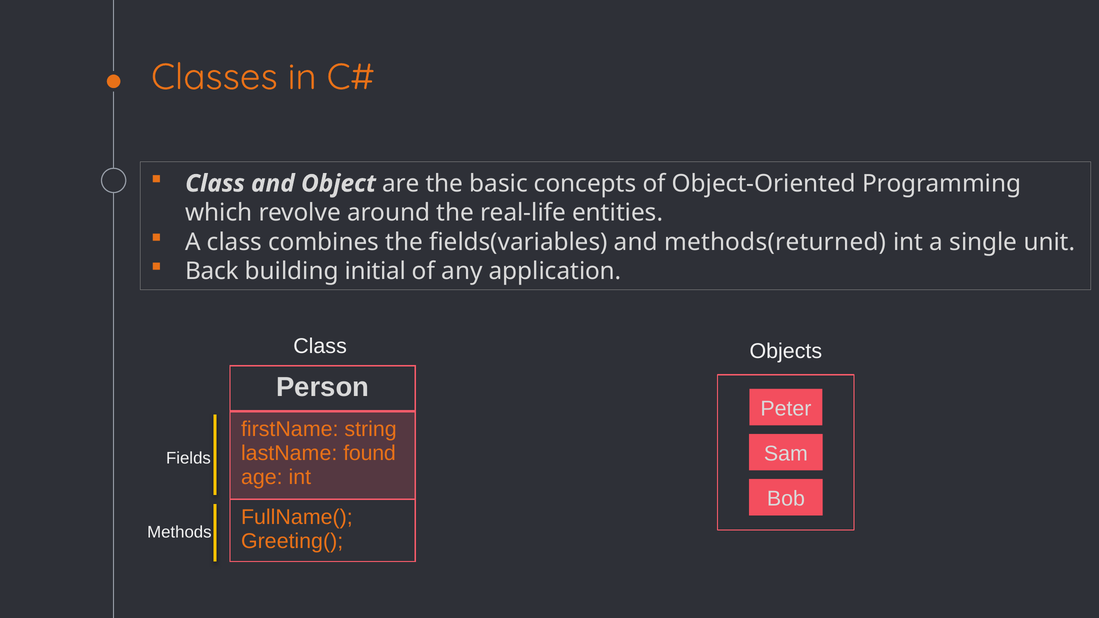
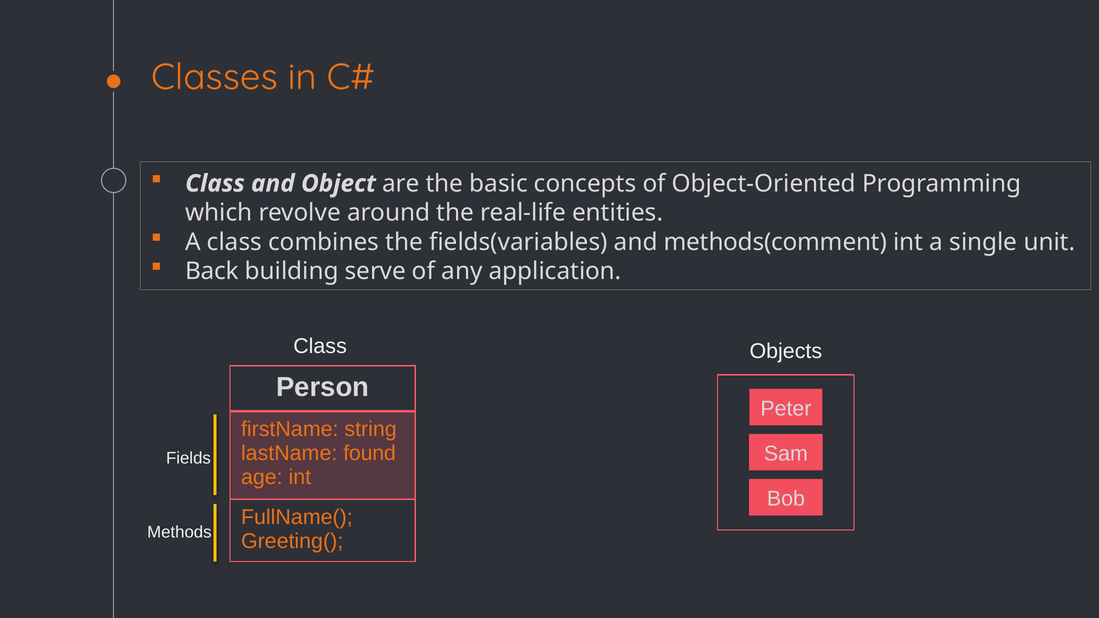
methods(returned: methods(returned -> methods(comment (775, 242)
initial: initial -> serve (375, 271)
